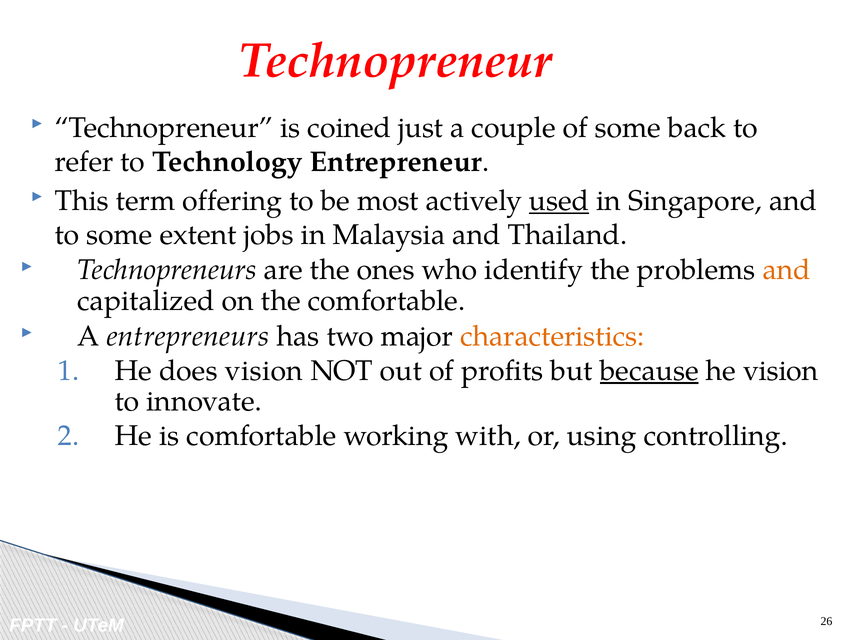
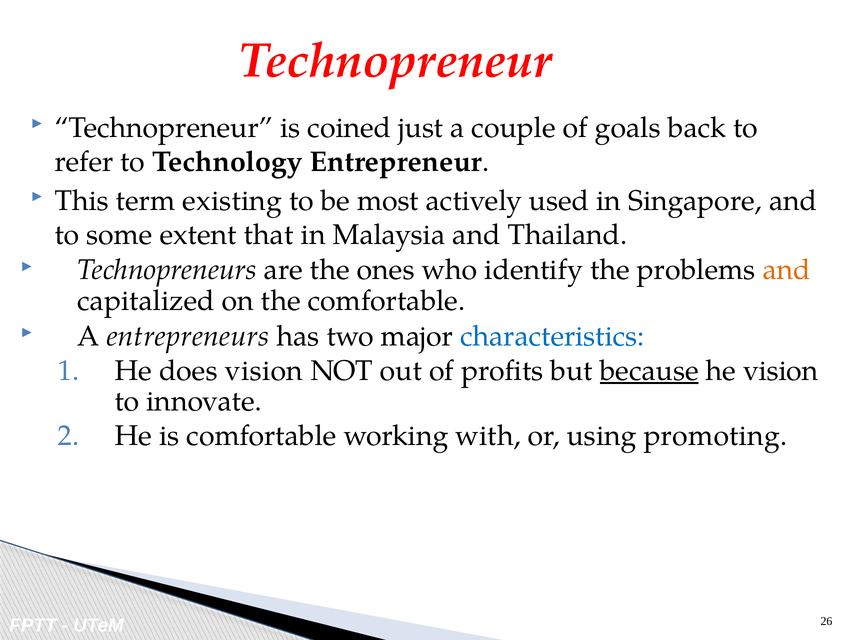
of some: some -> goals (628, 128)
offering: offering -> existing (232, 201)
used underline: present -> none (559, 201)
jobs: jobs -> that (269, 235)
characteristics colour: orange -> blue (552, 336)
controlling: controlling -> promoting (715, 436)
